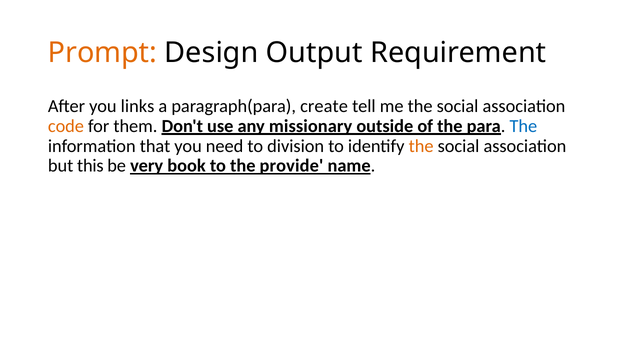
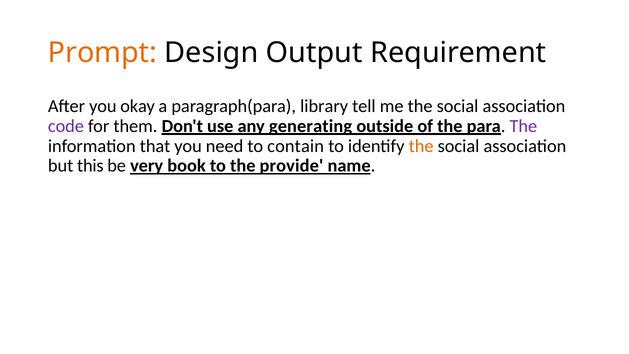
links: links -> okay (138, 106)
create: create -> library (324, 106)
code colour: orange -> purple (66, 126)
missionary: missionary -> generating (311, 126)
The colour: blue -> purple (523, 126)
division: division -> contain (296, 146)
